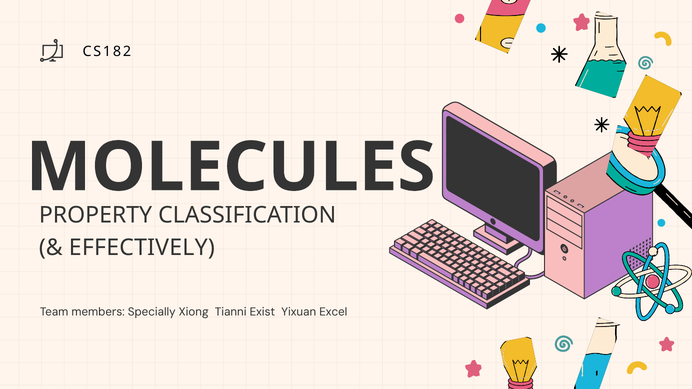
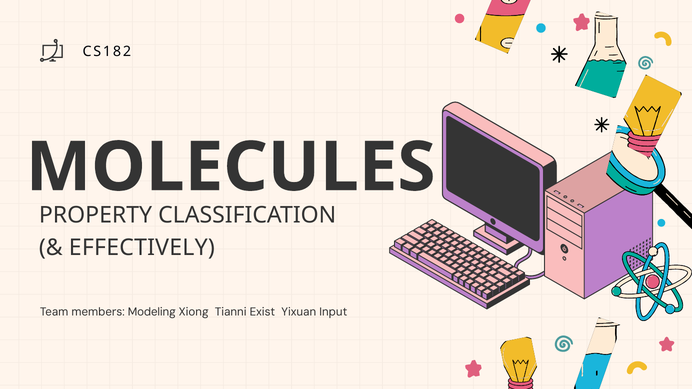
Specially: Specially -> Modeling (152, 312)
Excel: Excel -> Input (333, 312)
